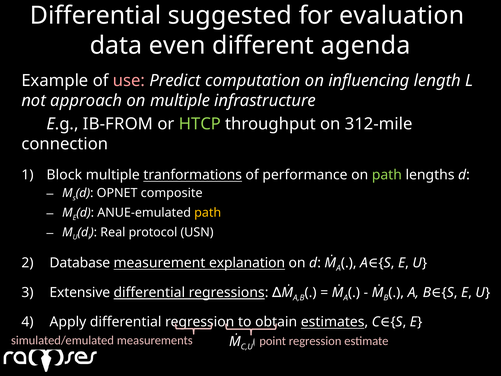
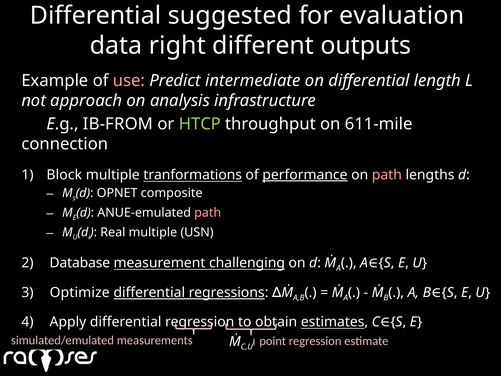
even: even -> right (177, 46)
agenda: agenda -> outputs (366, 46)
computation: computation -> intermediate (253, 81)
on influencing: influencing -> differential (369, 81)
on multiple: multiple -> analysis (180, 101)
312-mile: 312-mile -> 611-mile (379, 124)
performance underline: none -> present (305, 175)
path colour: light green -> pink (387, 175)
path colour: yellow -> pink (208, 213)
Real protocol: protocol -> multiple (153, 232)
explanation: explanation -> challenging (247, 263)
Extensive: Extensive -> Optimize (80, 292)
